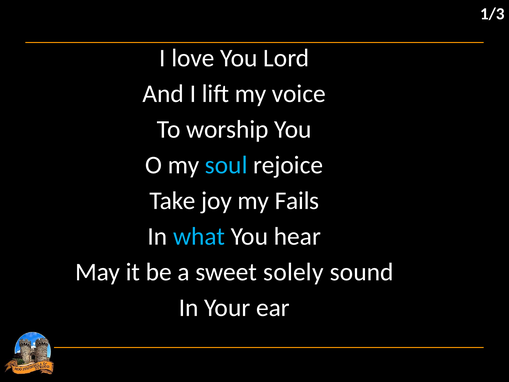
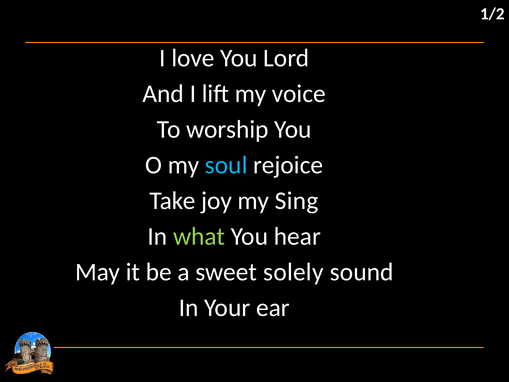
1/3: 1/3 -> 1/2 (492, 14)
Fails: Fails -> Sing (297, 201)
what colour: light blue -> light green (199, 236)
